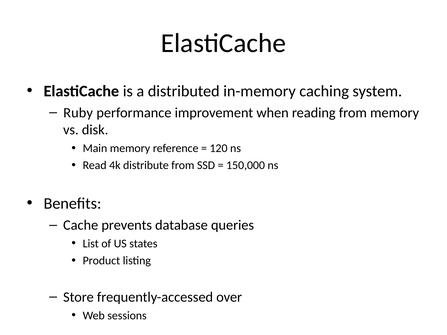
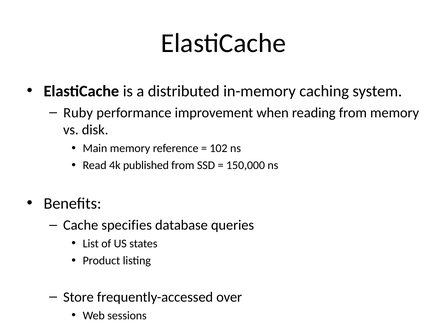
120: 120 -> 102 (219, 148)
distribute: distribute -> published (146, 166)
prevents: prevents -> specifies (127, 225)
